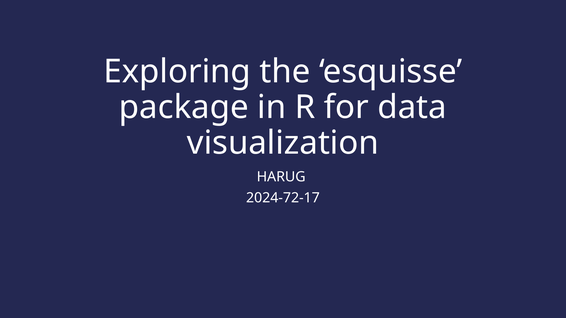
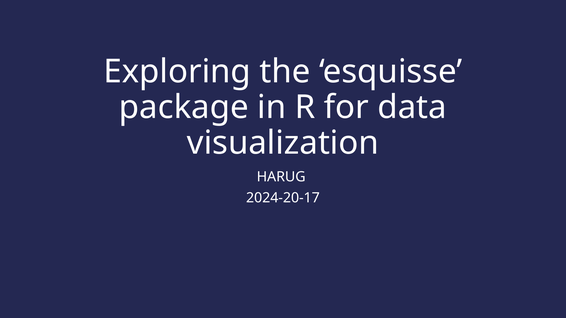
2024-72-17: 2024-72-17 -> 2024-20-17 (283, 198)
